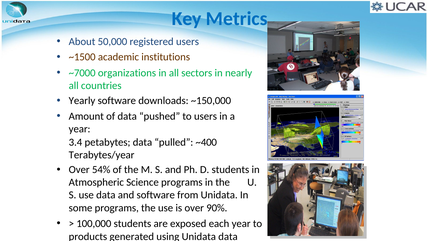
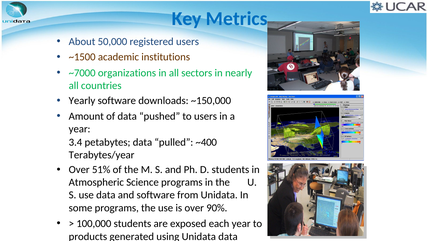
54%: 54% -> 51% (101, 169)
